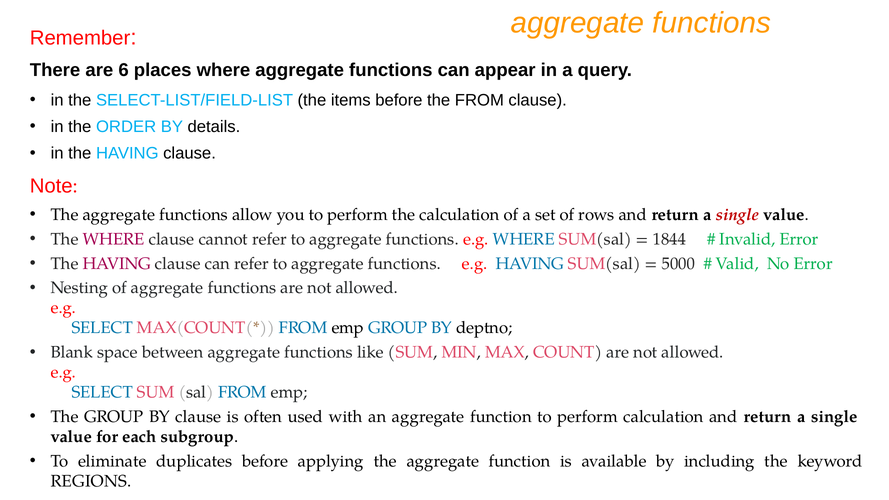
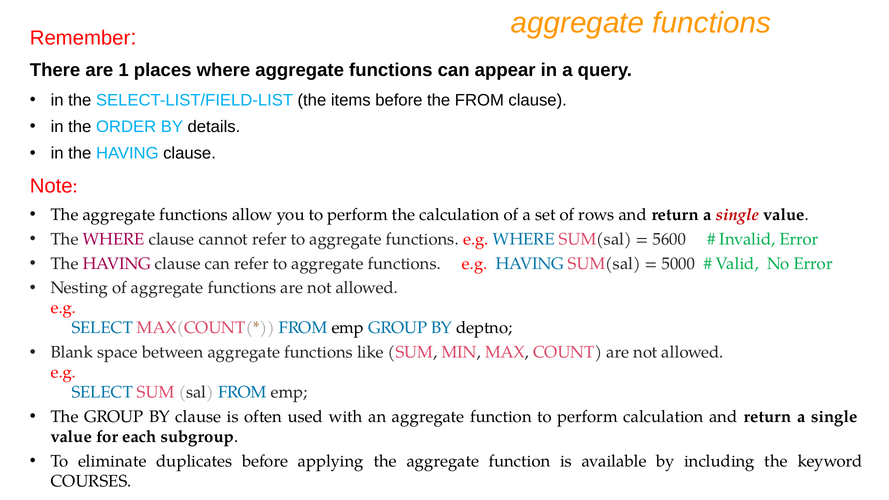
6: 6 -> 1 (124, 70)
1844: 1844 -> 5600 (669, 239)
REGIONS: REGIONS -> COURSES (91, 481)
